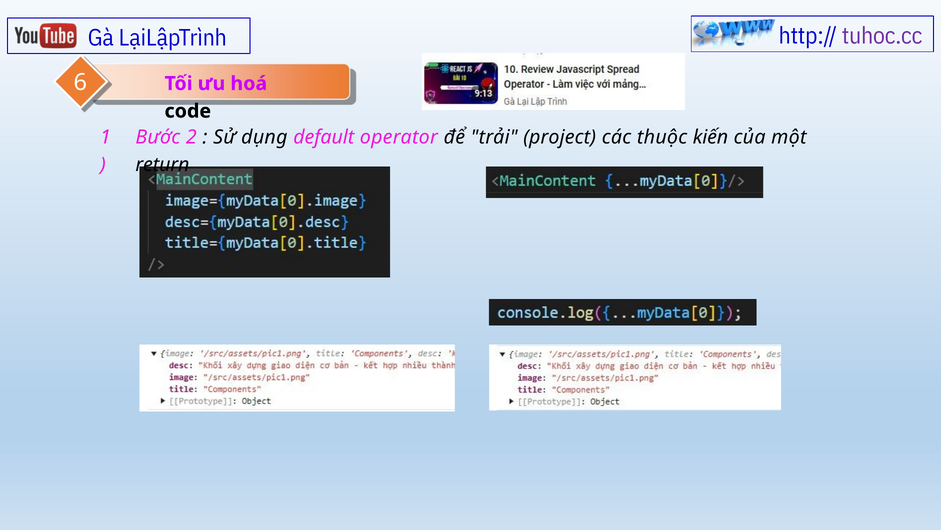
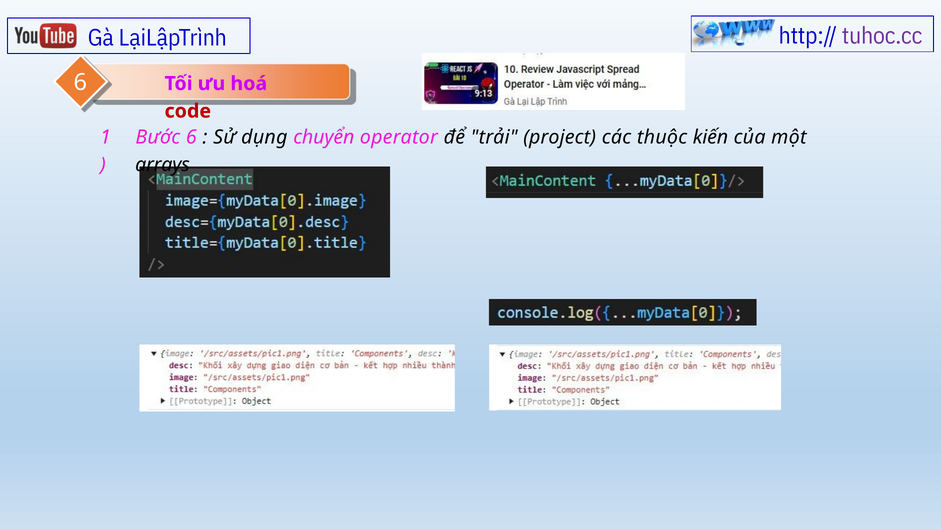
code colour: black -> red (188, 111)
Bước 2: 2 -> 6 (191, 137)
default: default -> chuyển (324, 137)
return: return -> arrays (162, 165)
